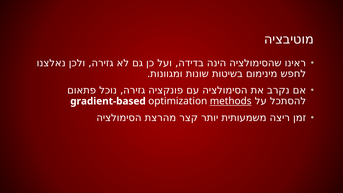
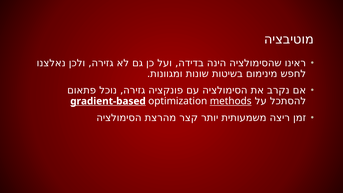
gradient-based underline: none -> present (108, 101)
